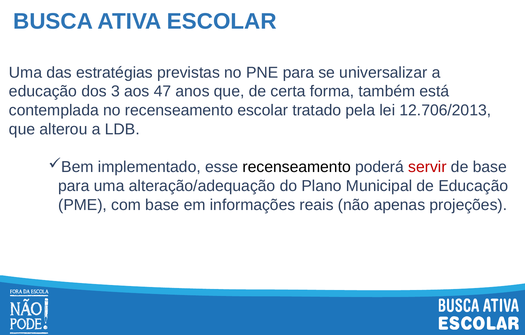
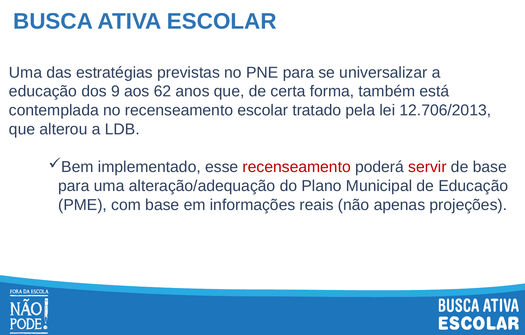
3: 3 -> 9 (115, 91)
47: 47 -> 62 (162, 91)
recenseamento colour: black -> red (297, 167)
